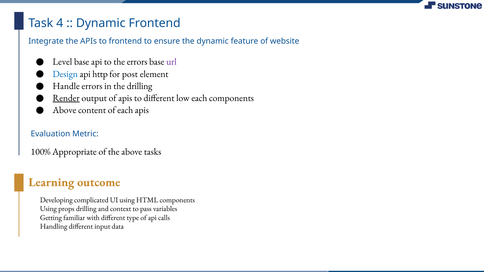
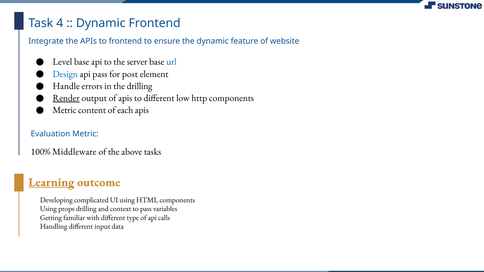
the errors: errors -> server (137, 62)
url colour: purple -> blue (171, 62)
api http: http -> pass (100, 74)
low each: each -> http (199, 98)
Above: Above -> Metric (64, 110)
Appropriate: Appropriate -> Middleware (74, 152)
Learning underline: none -> present (51, 182)
